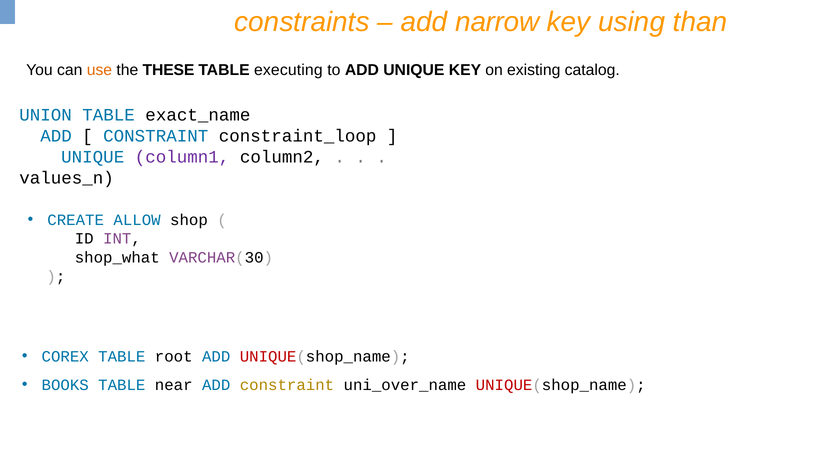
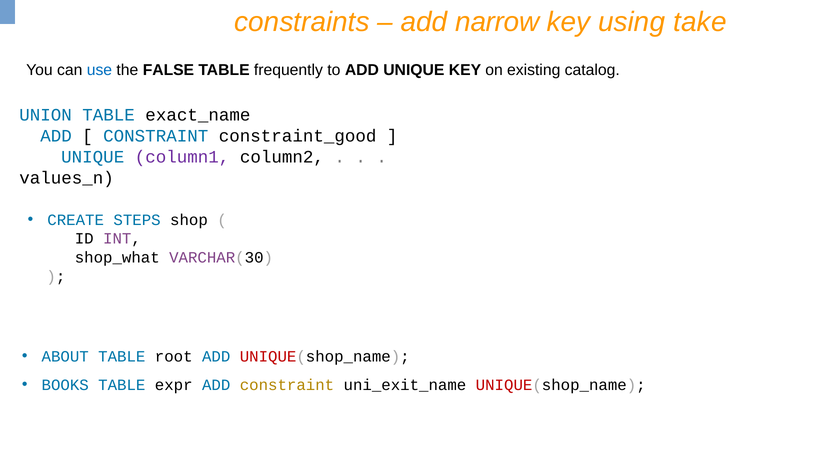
than: than -> take (700, 22)
use colour: orange -> blue (99, 70)
THESE: THESE -> FALSE (168, 70)
executing: executing -> frequently (288, 70)
constraint_loop: constraint_loop -> constraint_good (298, 136)
ALLOW: ALLOW -> STEPS (137, 220)
COREX: COREX -> ABOUT (65, 356)
near: near -> expr (174, 385)
uni_over_name: uni_over_name -> uni_exit_name (405, 385)
